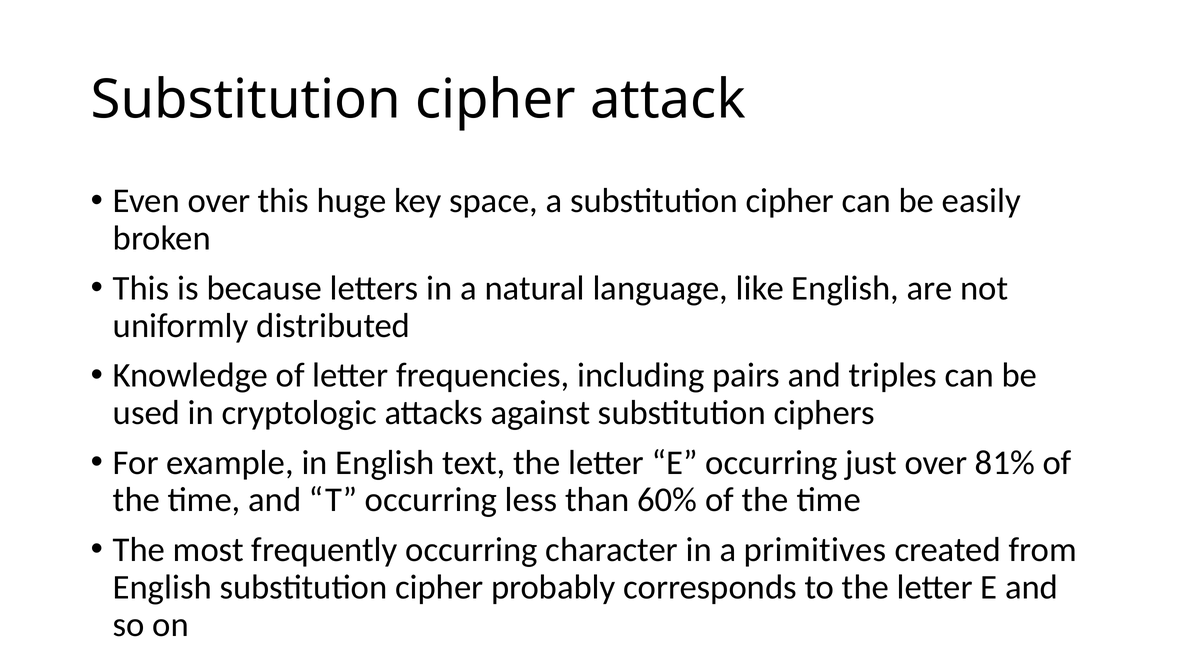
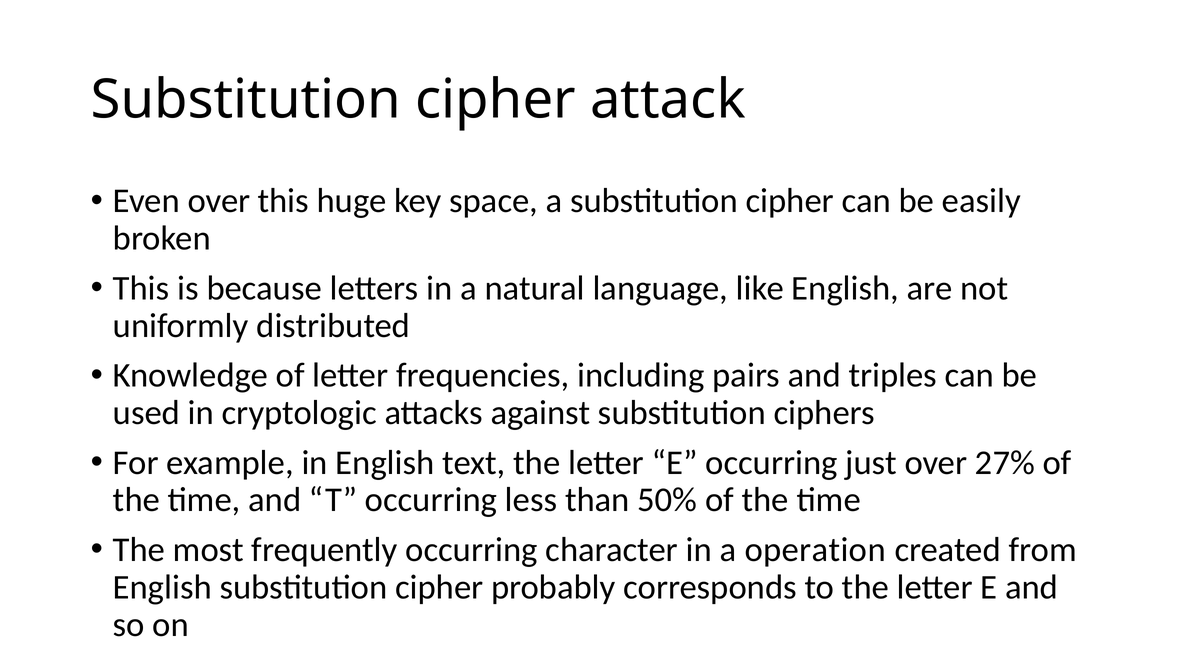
81%: 81% -> 27% (1005, 462)
60%: 60% -> 50% (667, 500)
primitives: primitives -> operation (815, 550)
